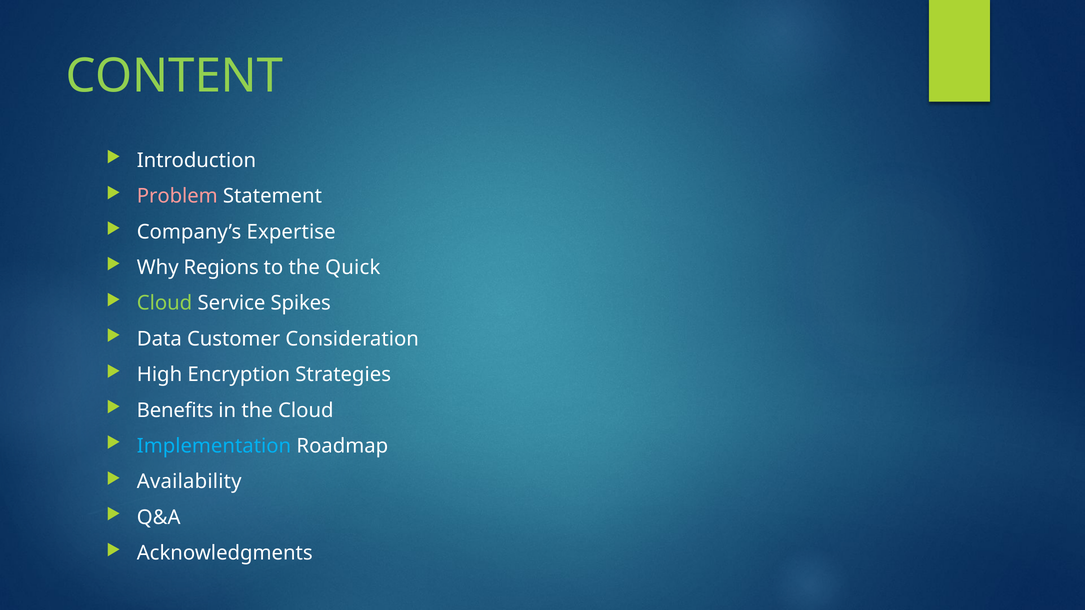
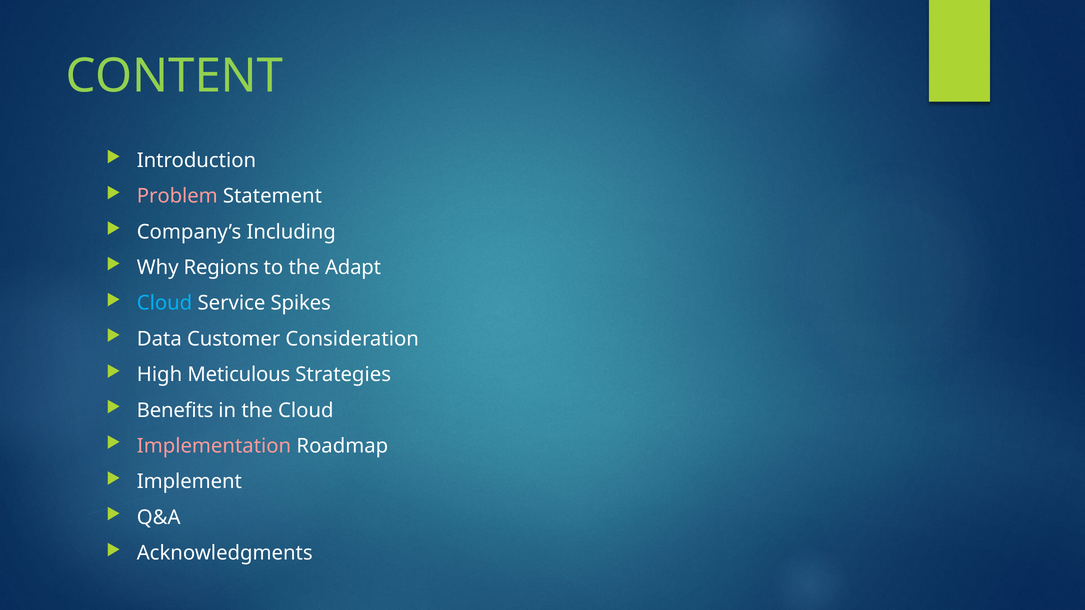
Expertise: Expertise -> Including (291, 232)
Quick: Quick -> Adapt (353, 268)
Cloud colour: light green -> light blue (165, 303)
Encryption: Encryption -> Meticulous (239, 375)
Implementation colour: light blue -> pink (214, 446)
Availability: Availability -> Implement (189, 482)
